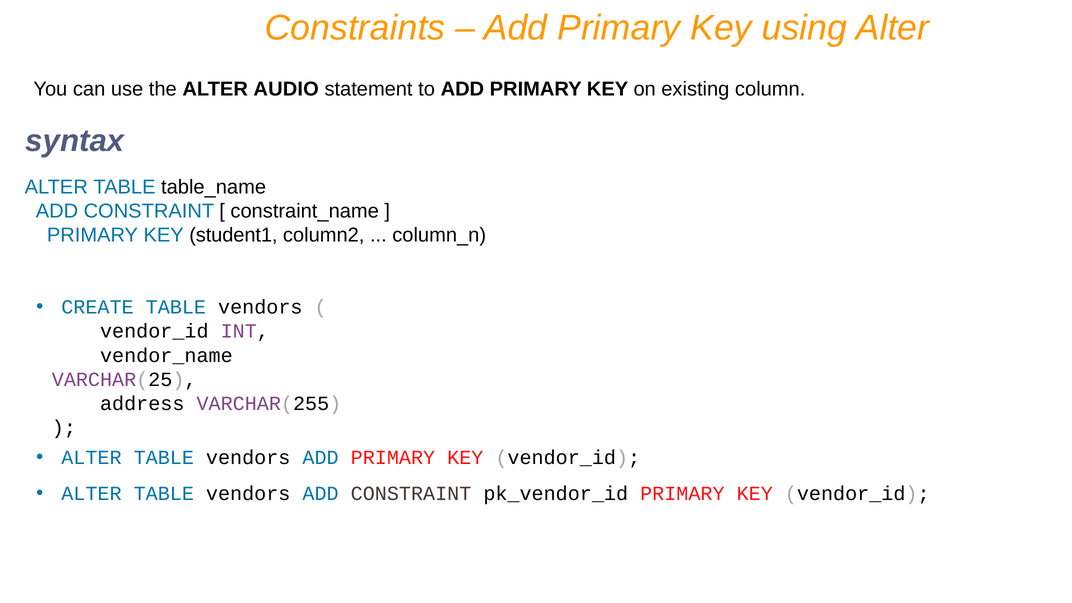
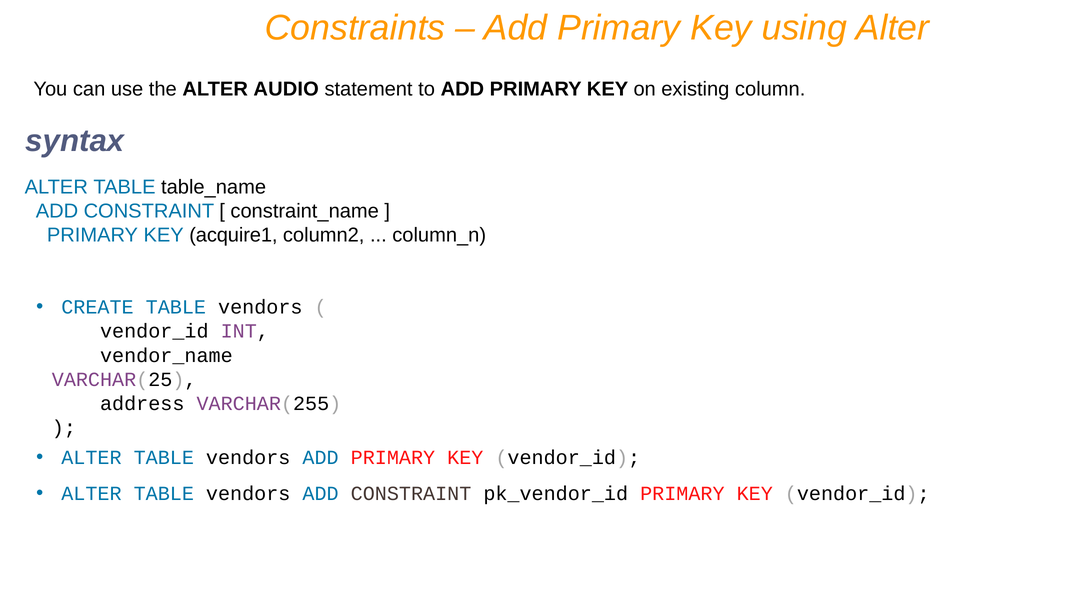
student1: student1 -> acquire1 (233, 235)
